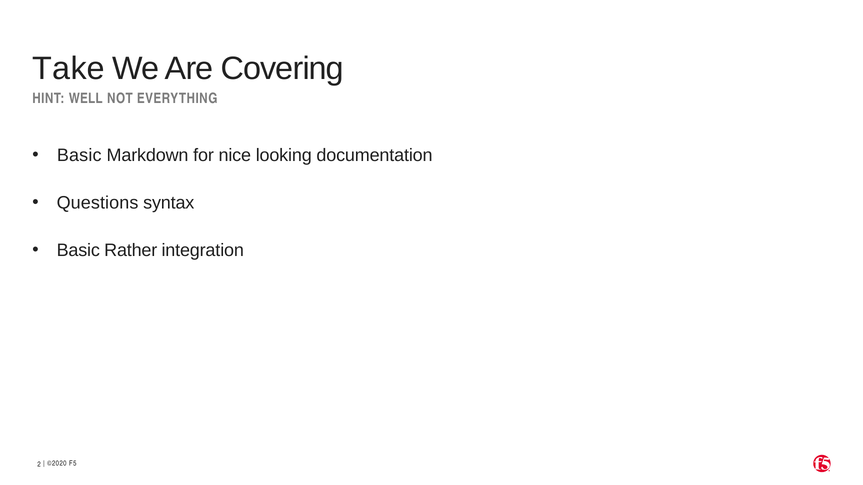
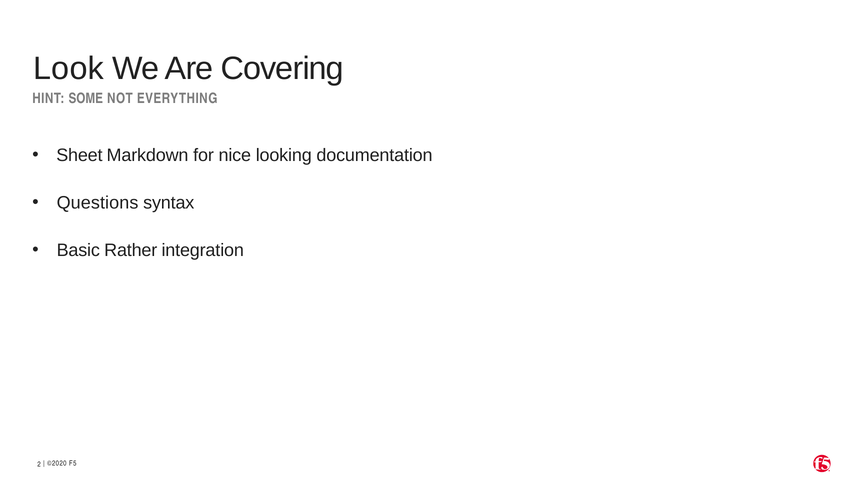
Take: Take -> Look (69, 68)
WELL: WELL -> SOME (86, 99)
Basic: Basic -> Sheet (79, 156)
